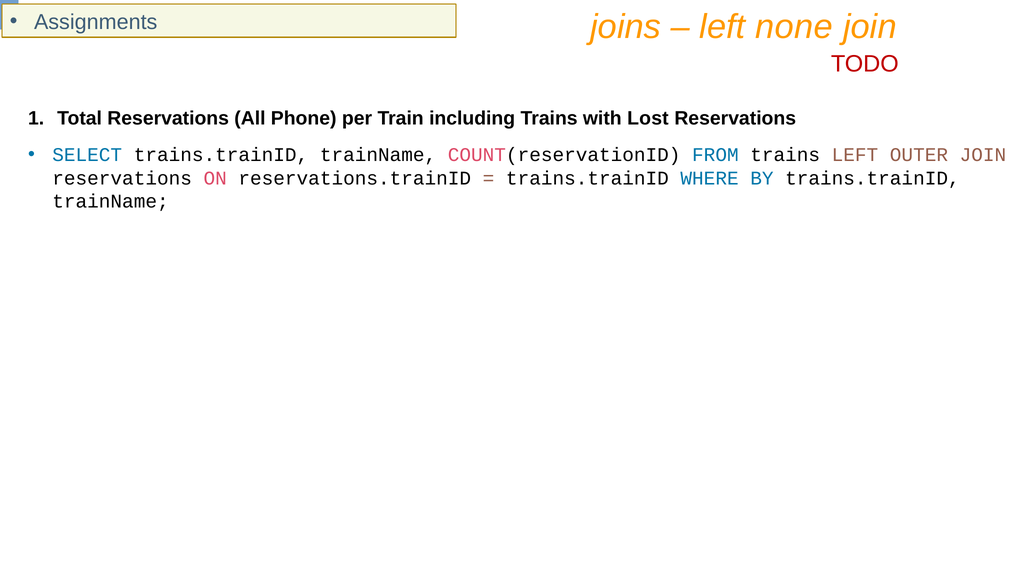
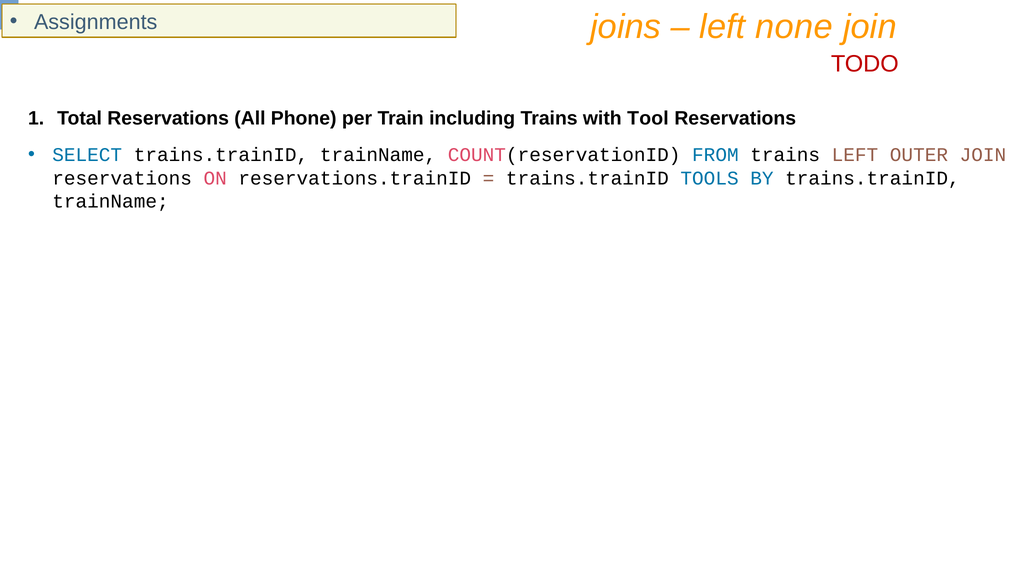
Lost: Lost -> Tool (648, 118)
WHERE: WHERE -> TOOLS (710, 178)
